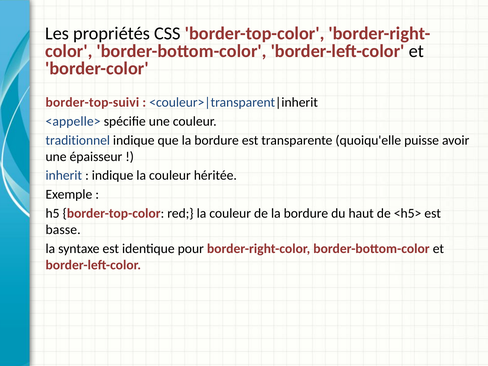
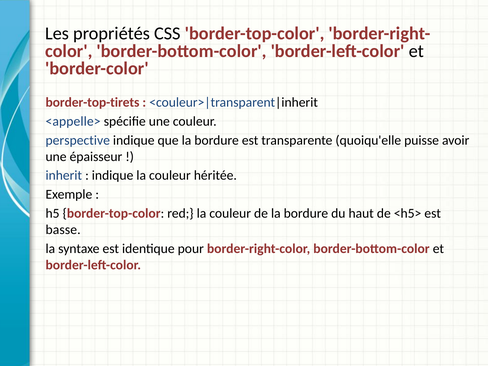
border-top-suivi: border-top-suivi -> border-top-tirets (92, 102)
traditionnel: traditionnel -> perspective (78, 140)
